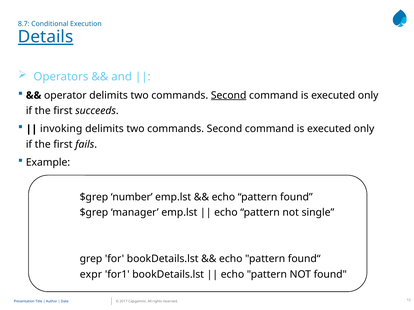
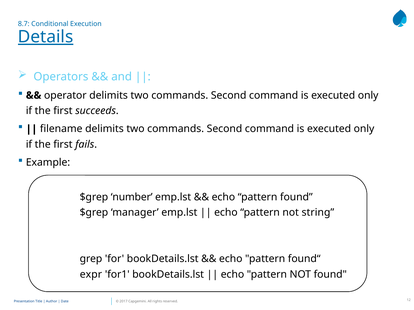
Second underline: present -> none (229, 95)
invoking: invoking -> filename (61, 129)
single: single -> string (318, 213)
